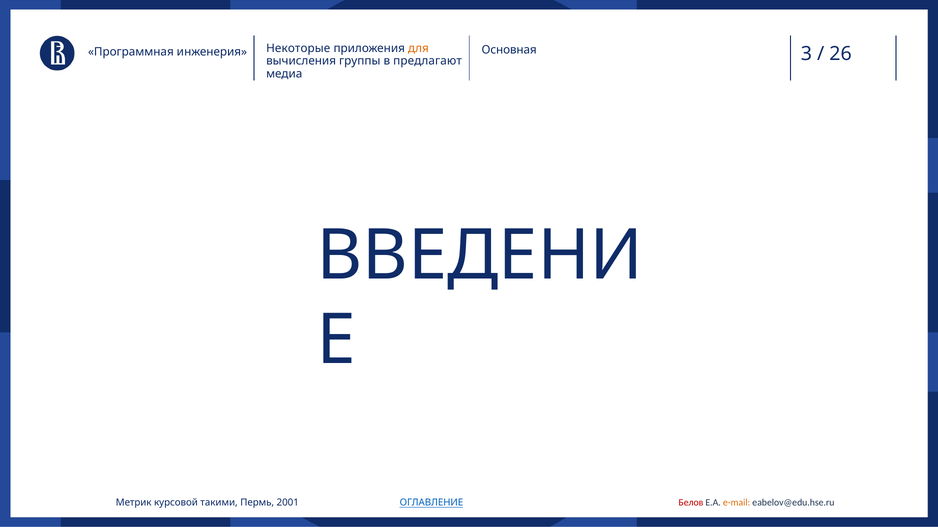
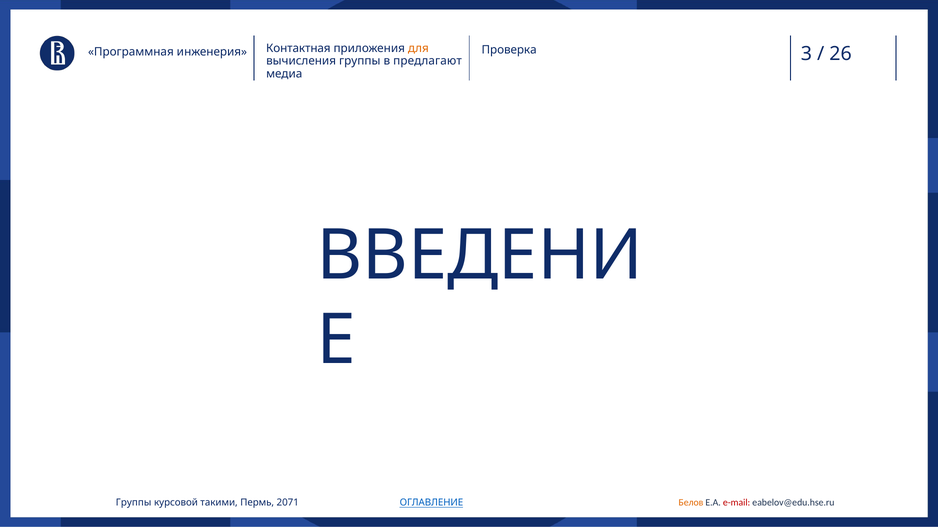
Некоторые: Некоторые -> Контактная (298, 48)
Основная: Основная -> Проверка (509, 50)
Метрик: Метрик -> Группы (134, 503)
2001: 2001 -> 2071 (288, 503)
Белов colour: red -> orange (691, 503)
e-mail colour: orange -> red (737, 503)
